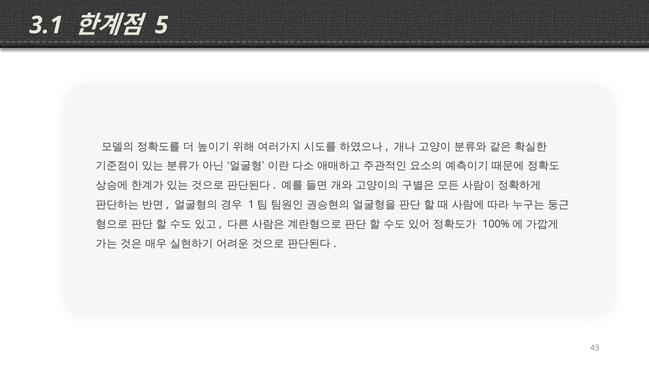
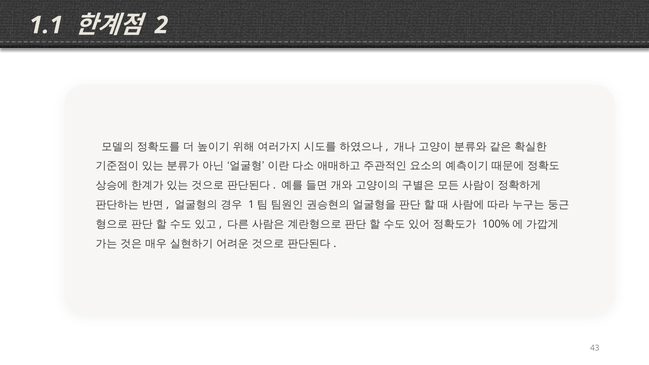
3.1: 3.1 -> 1.1 (46, 25)
5: 5 -> 2 (162, 25)
